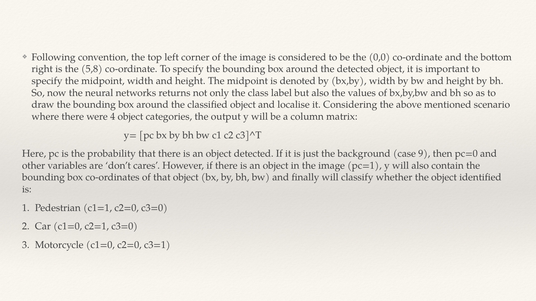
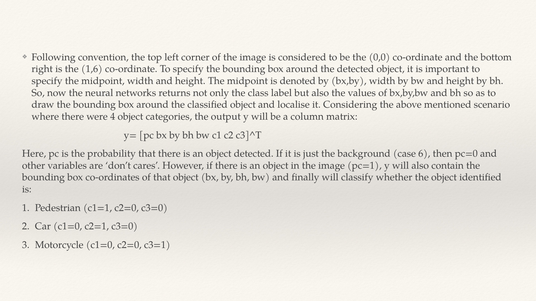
5,8: 5,8 -> 1,6 (92, 69)
9: 9 -> 6 (424, 154)
